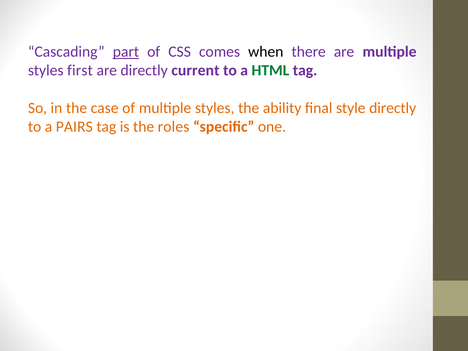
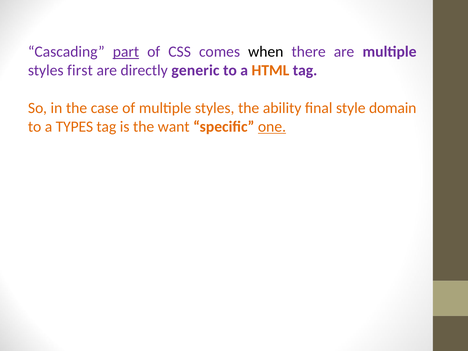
current: current -> generic (195, 70)
HTML colour: green -> orange (270, 70)
style directly: directly -> domain (393, 108)
PAIRS: PAIRS -> TYPES (74, 127)
roles: roles -> want (174, 127)
one underline: none -> present (272, 127)
